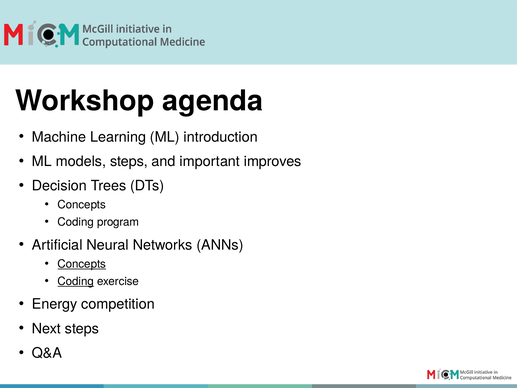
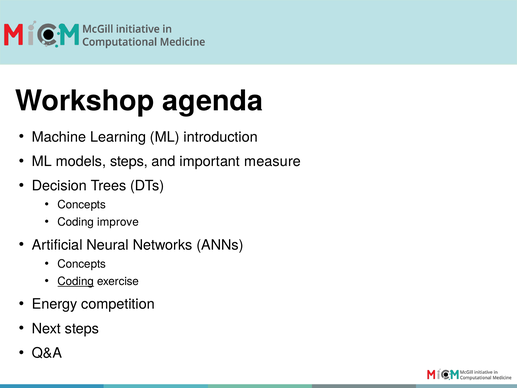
improves: improves -> measure (273, 161)
program: program -> improve (118, 222)
Concepts underline: present -> none (82, 264)
